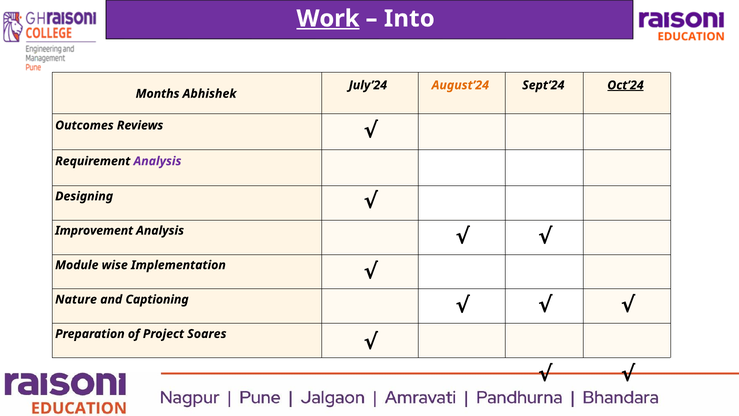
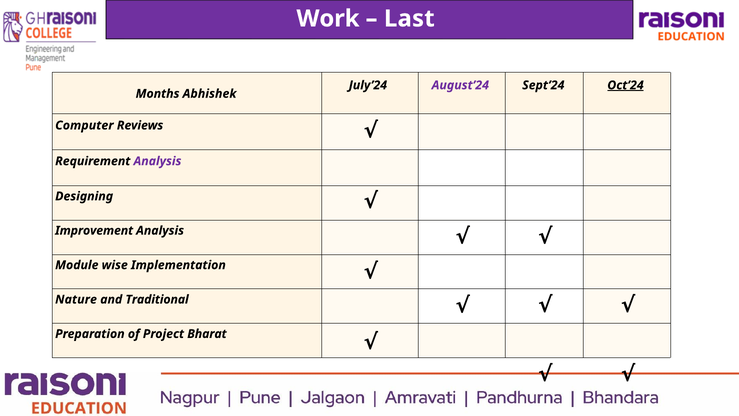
Work underline: present -> none (328, 19)
Into: Into -> Last (409, 19)
August’24 colour: orange -> purple (460, 85)
Outcomes: Outcomes -> Computer (84, 125)
Captioning: Captioning -> Traditional (157, 299)
Soares: Soares -> Bharat (207, 334)
